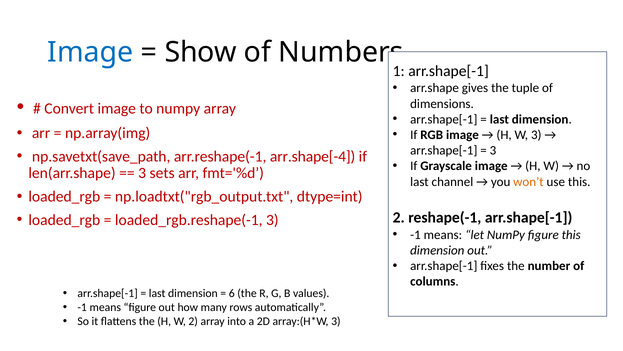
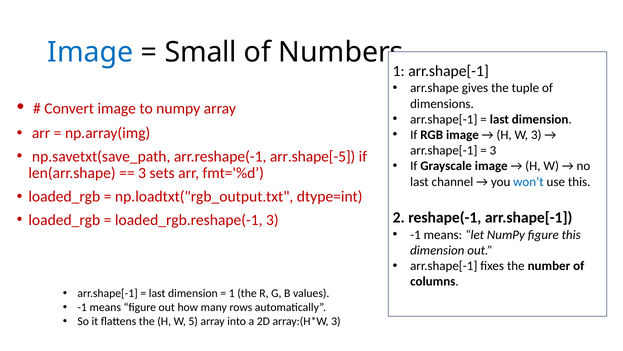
Show: Show -> Small (201, 52)
arr.shape[-4: arr.shape[-4 -> arr.shape[-5 (313, 156)
won’t colour: orange -> blue (528, 181)
6: 6 -> 1 (232, 293)
W 2: 2 -> 5 (193, 321)
